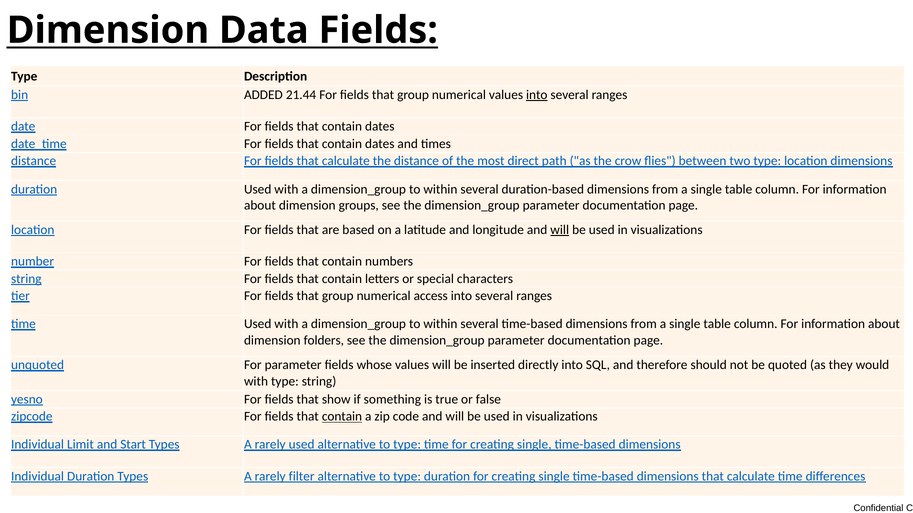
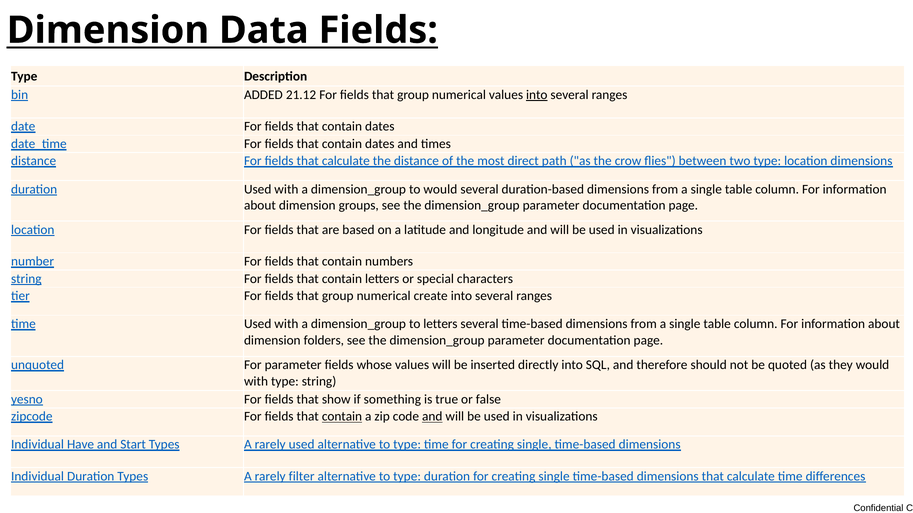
21.44: 21.44 -> 21.12 (301, 95)
within: within -> would (440, 189)
will underline: present -> none (560, 230)
access: access -> create (431, 296)
within: within -> letters (440, 324)
and underline: none -> present (432, 417)
Limit: Limit -> Have (81, 445)
